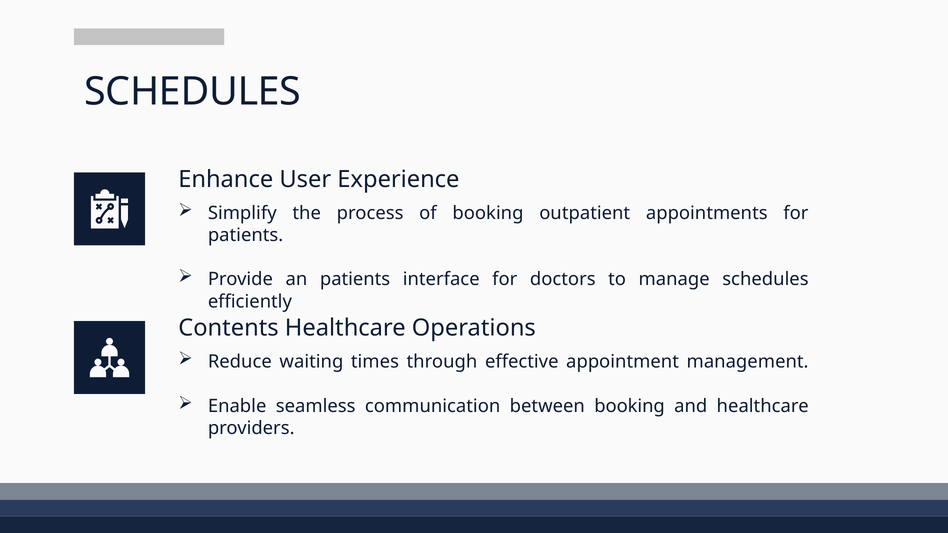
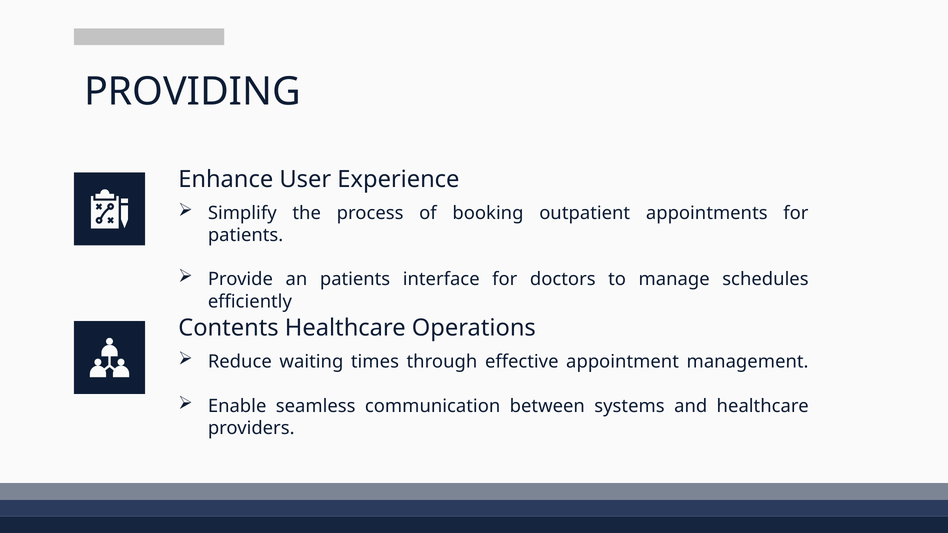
SCHEDULES: SCHEDULES -> PROVIDING (192, 92)
between booking: booking -> systems (629, 406)
